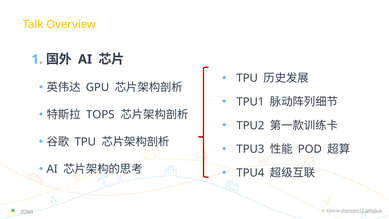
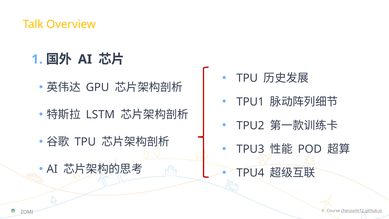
TOPS: TOPS -> LSTM (100, 115)
